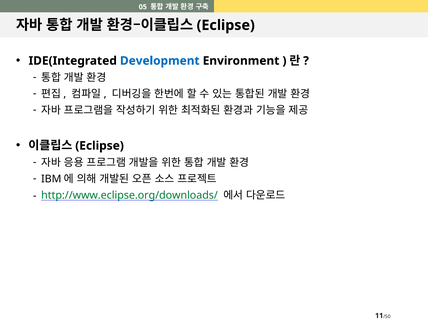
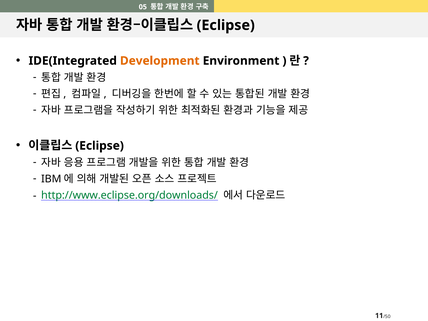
Development colour: blue -> orange (160, 61)
